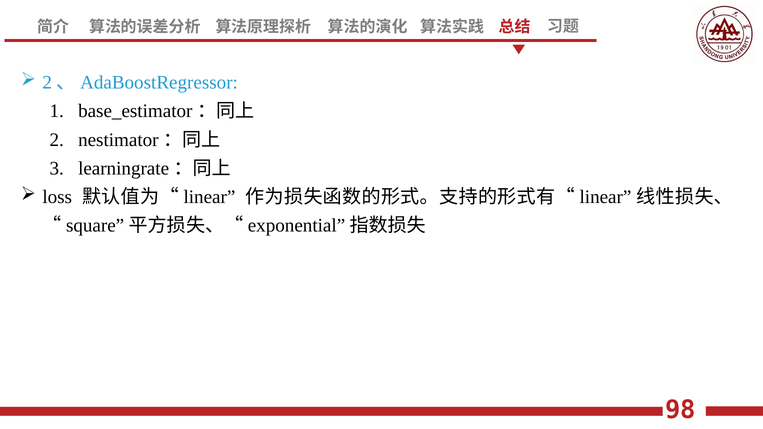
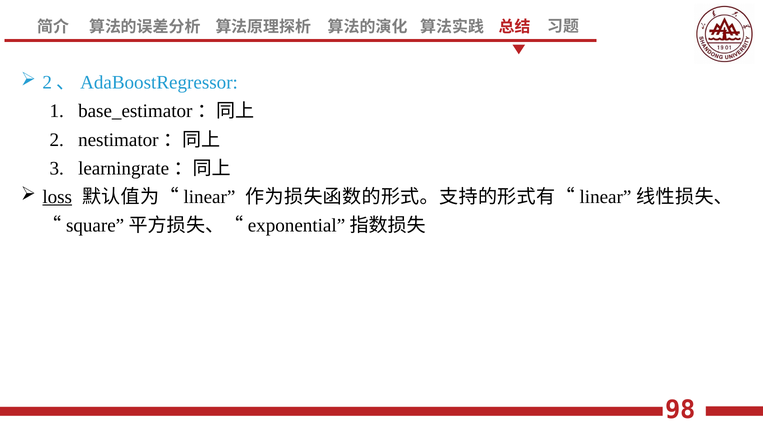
loss underline: none -> present (57, 197)
